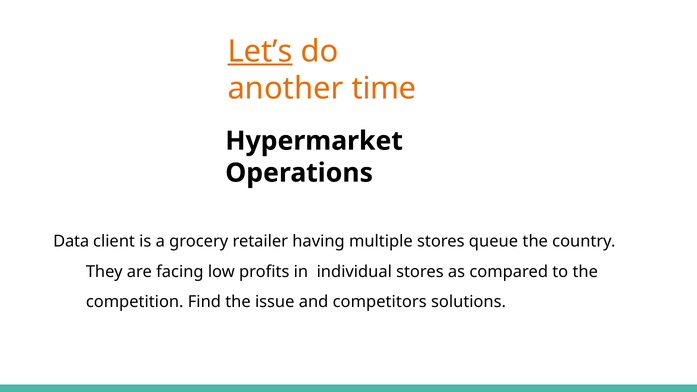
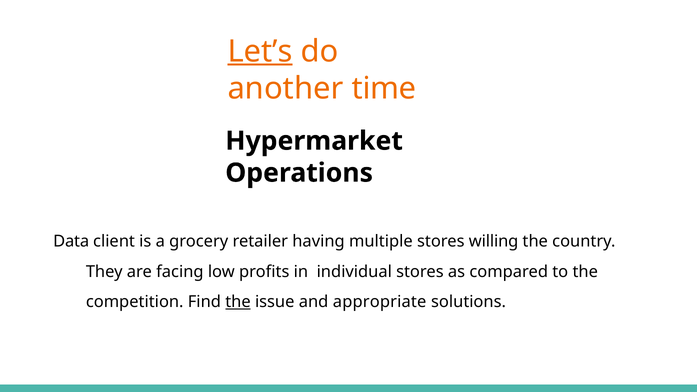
queue: queue -> willing (494, 242)
the underline: none -> present (238, 302)
competitors: competitors -> appropriate (380, 302)
